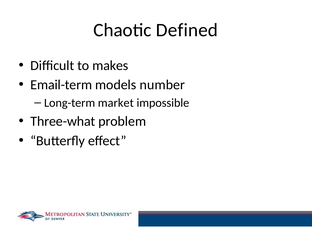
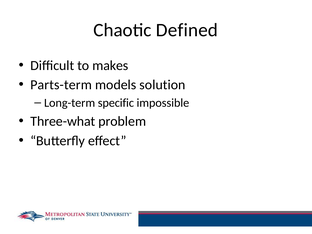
Email-term: Email-term -> Parts-term (61, 85)
number: number -> solution (162, 85)
market: market -> specific (116, 103)
